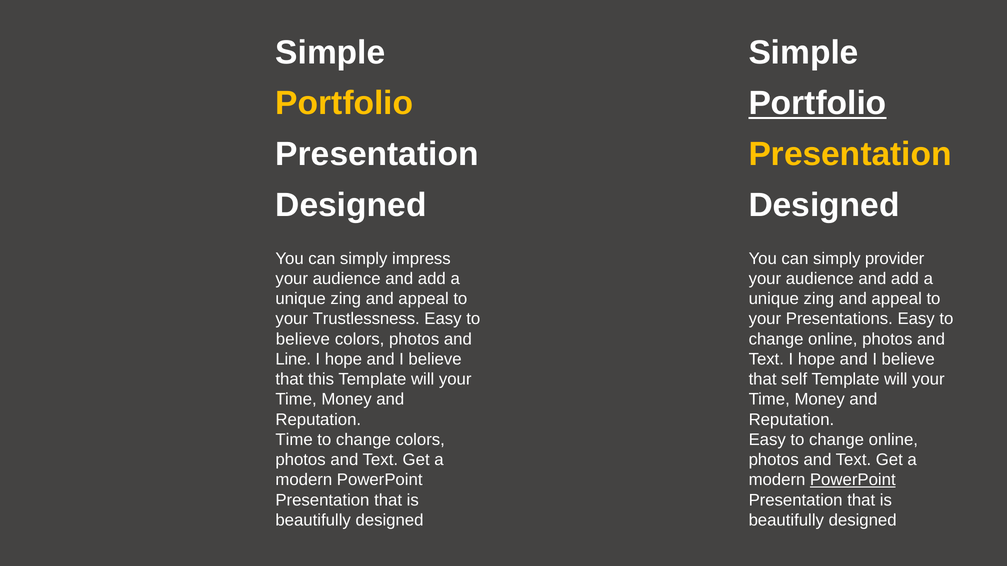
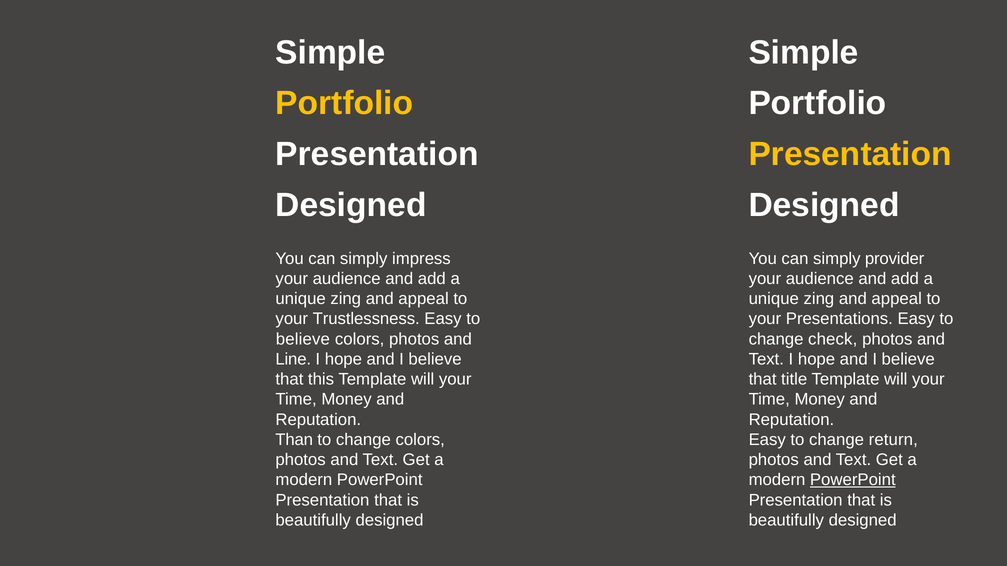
Portfolio underline: present -> none (817, 103)
online: online -> check (833, 339)
self: self -> title (794, 380)
Time: Time -> Than (294, 440)
online: online -> return (893, 440)
